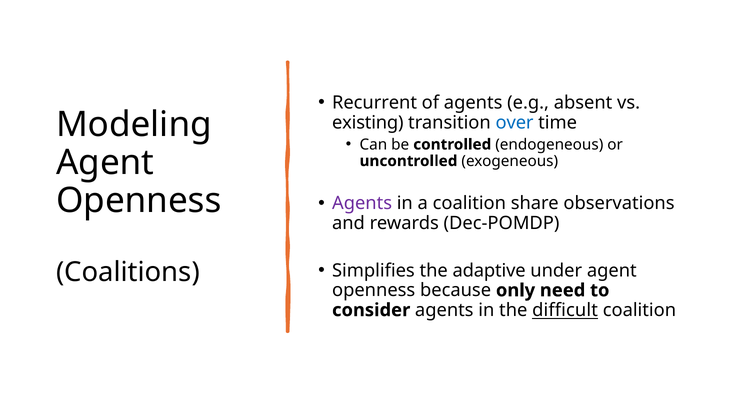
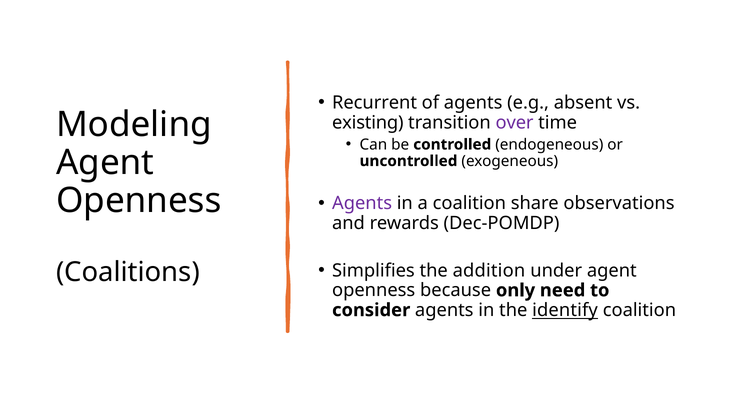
over colour: blue -> purple (515, 122)
adaptive: adaptive -> addition (489, 270)
difficult: difficult -> identify (565, 310)
